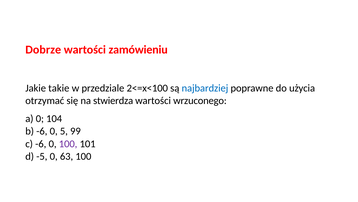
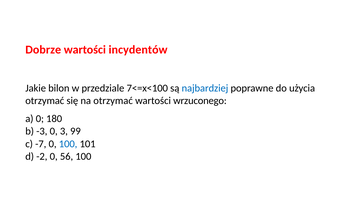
zamówieniu: zamówieniu -> incydentów (138, 49)
takie: takie -> bilon (59, 88)
2<=x<100: 2<=x<100 -> 7<=x<100 (147, 88)
na stwierdza: stwierdza -> otrzymać (113, 100)
104: 104 -> 180 (54, 118)
b -6: -6 -> -3 (42, 131)
5: 5 -> 3 (64, 131)
c -6: -6 -> -7 (41, 143)
100 colour: purple -> blue (68, 143)
-5: -5 -> -2 (42, 156)
63: 63 -> 56 (67, 156)
